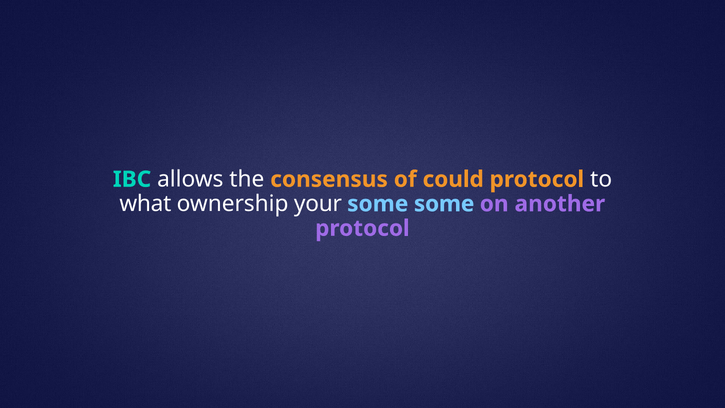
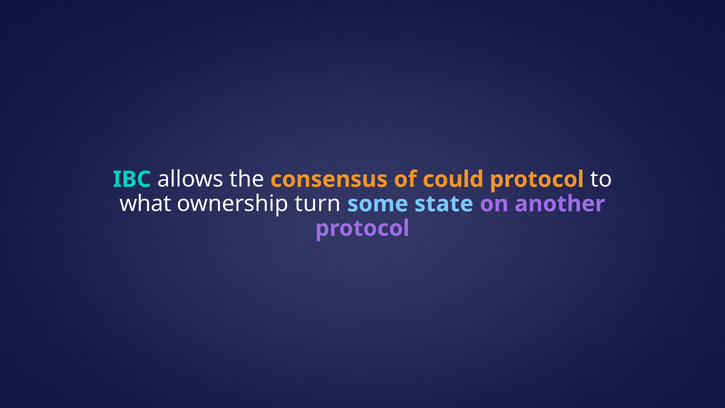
your: your -> turn (318, 204)
some some: some -> state (444, 204)
